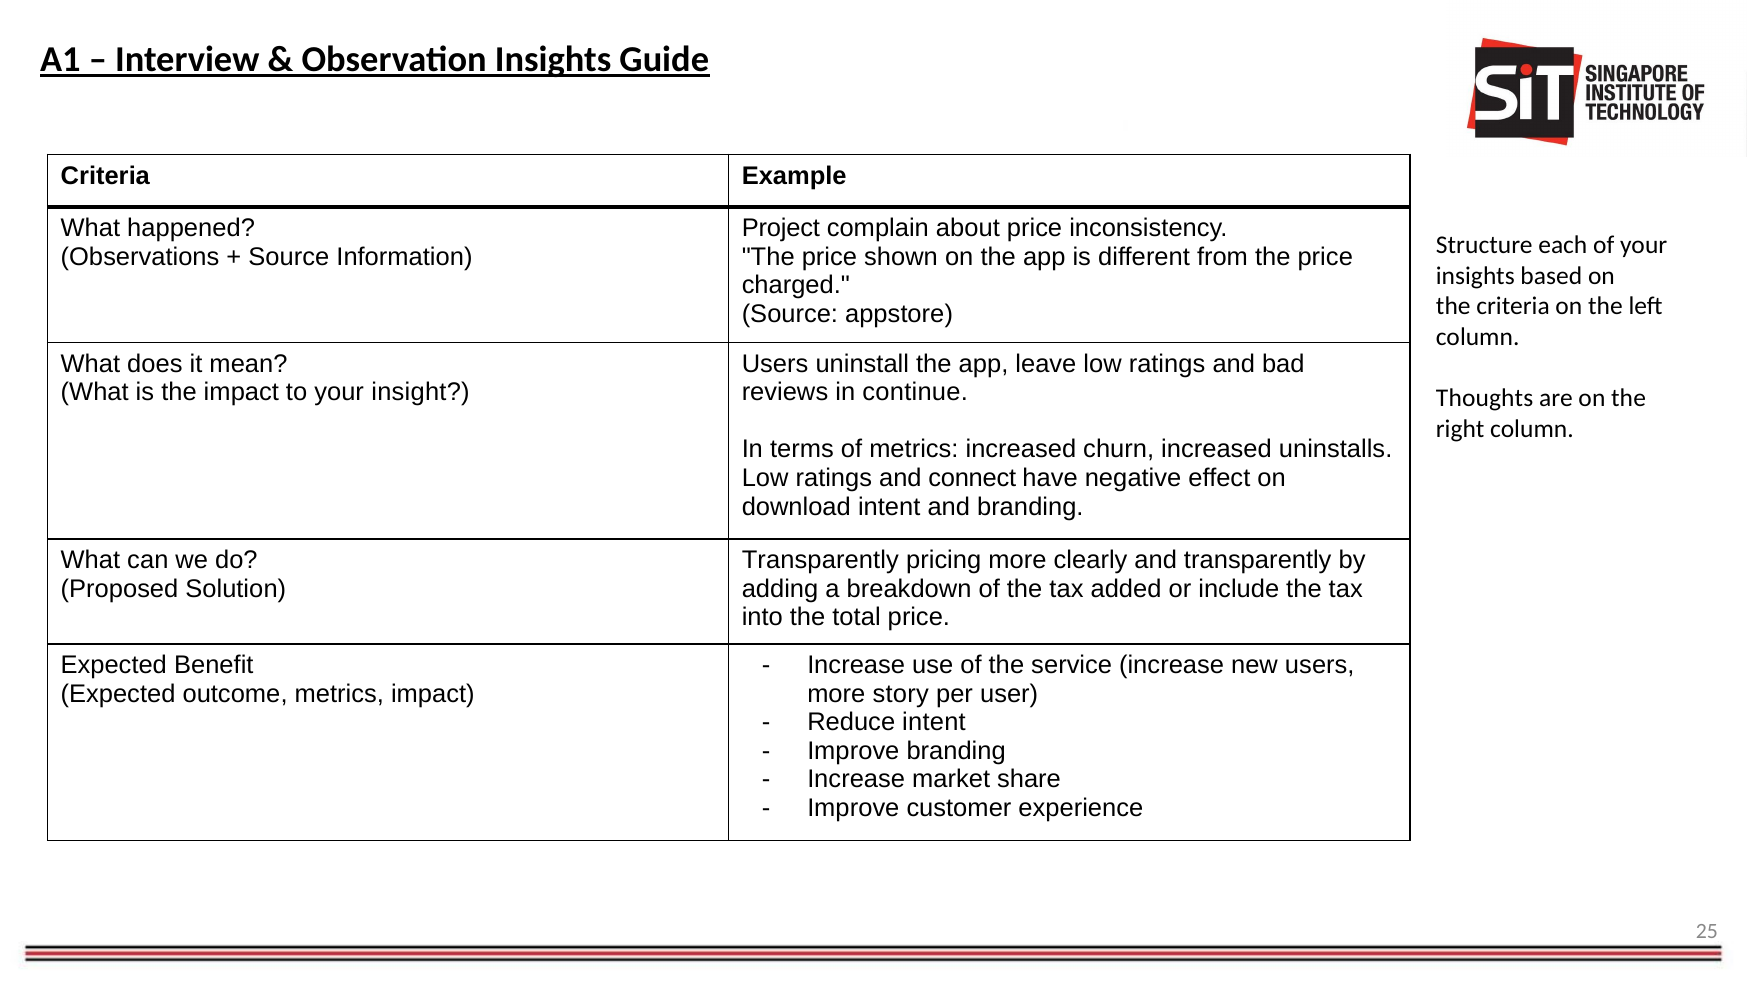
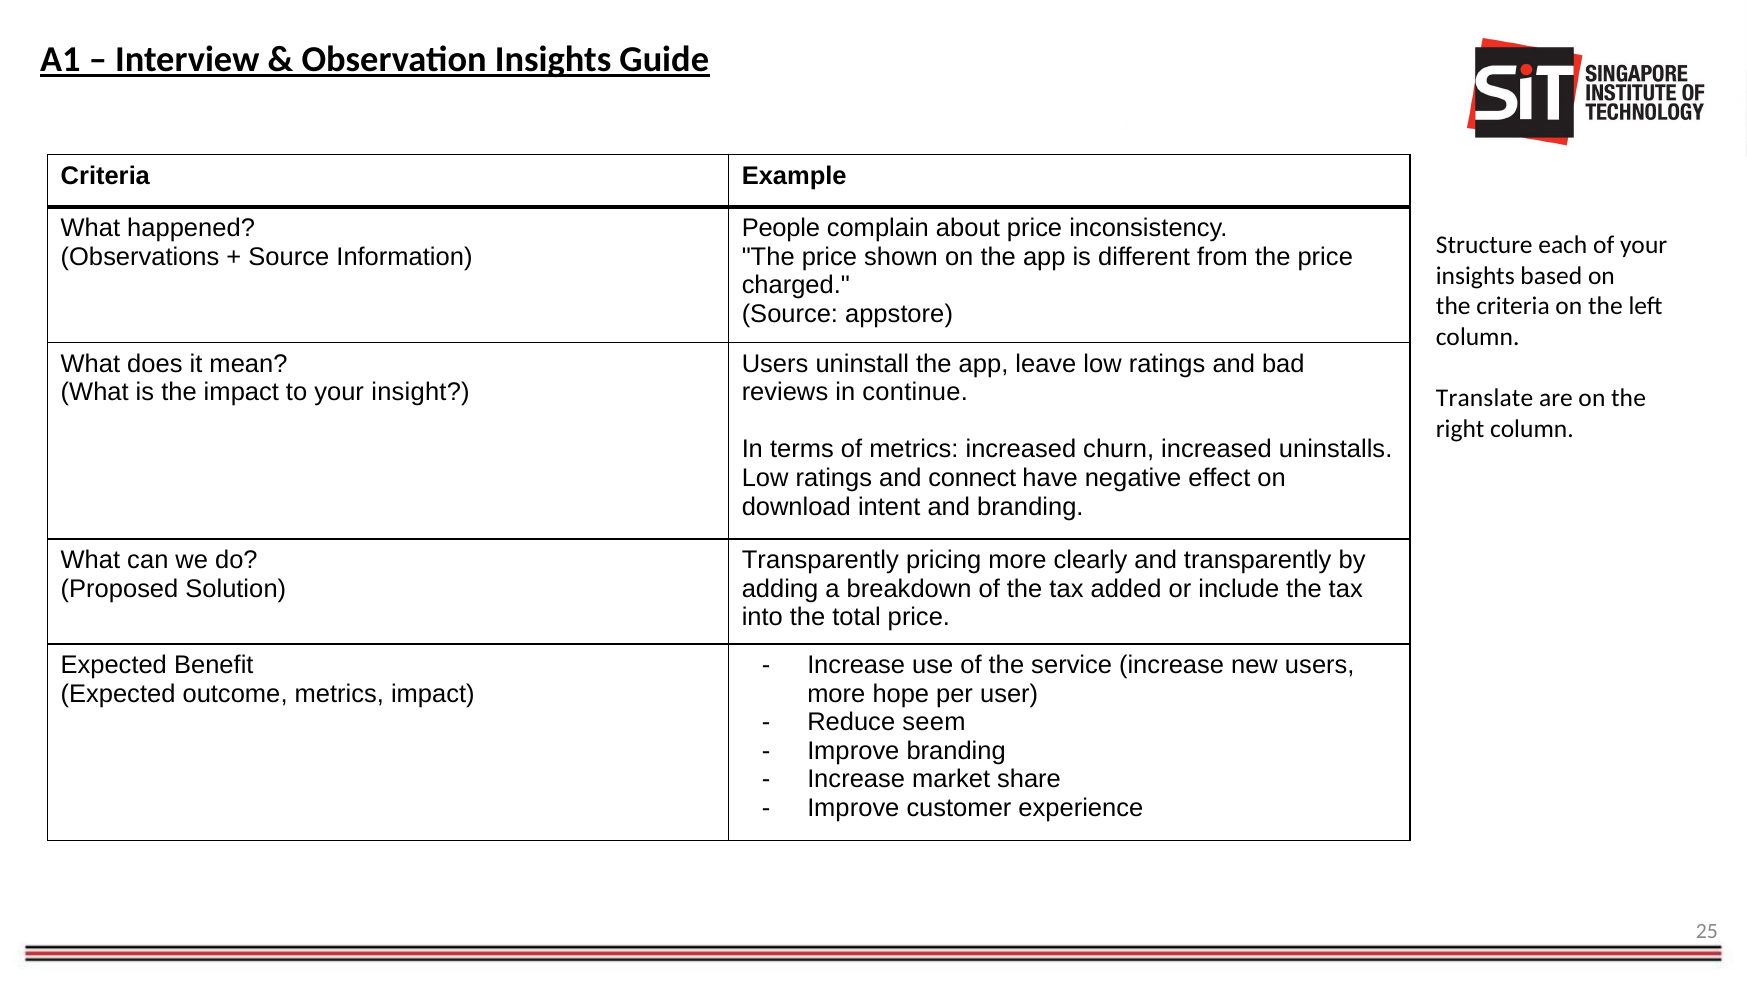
Project: Project -> People (781, 228)
Thoughts: Thoughts -> Translate (1485, 398)
story: story -> hope (901, 694)
Reduce intent: intent -> seem (934, 723)
